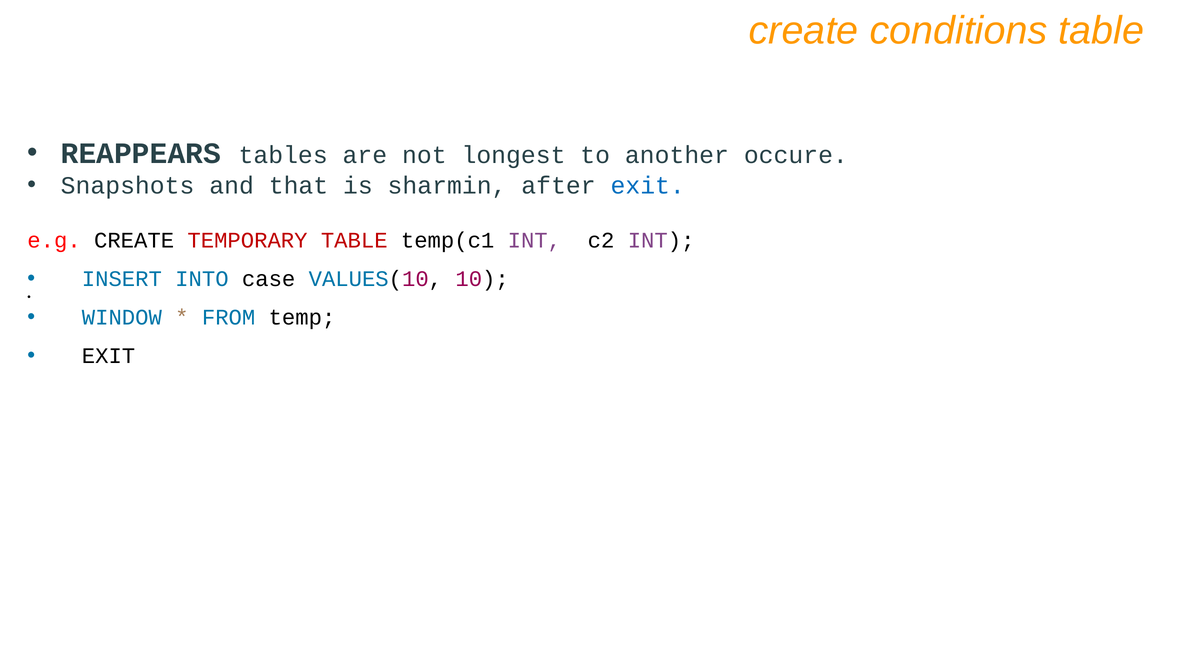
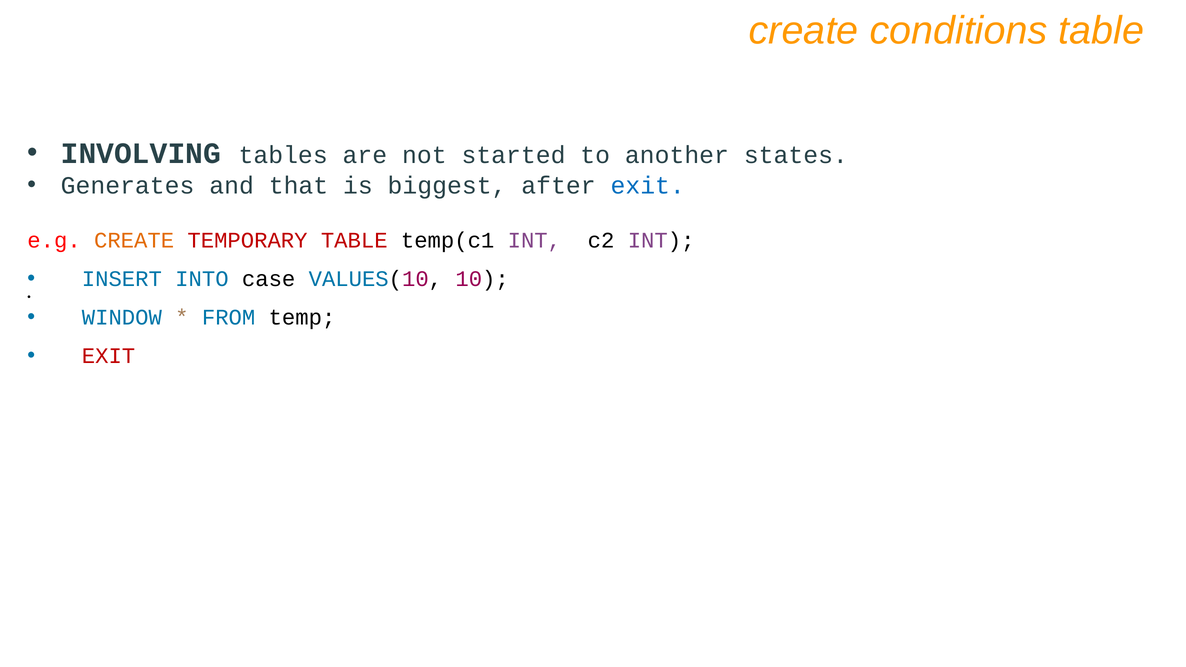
REAPPEARS: REAPPEARS -> INVOLVING (141, 153)
longest: longest -> started (513, 155)
occure: occure -> states (796, 155)
Snapshots: Snapshots -> Generates (128, 186)
sharmin: sharmin -> biggest (447, 186)
CREATE colour: black -> orange (134, 240)
EXIT colour: black -> red (109, 356)
